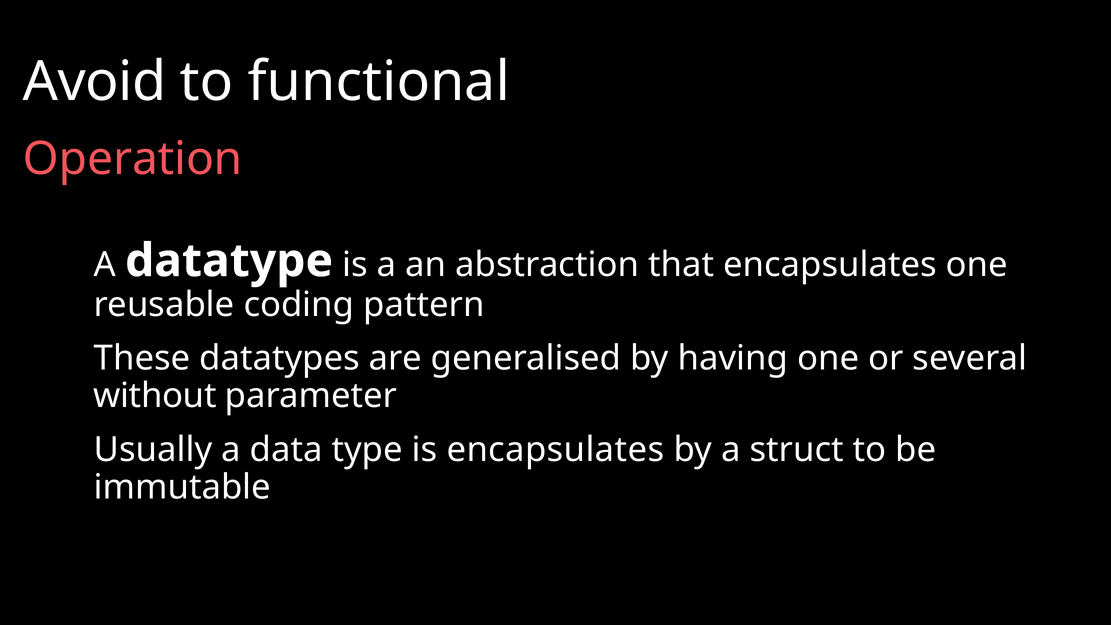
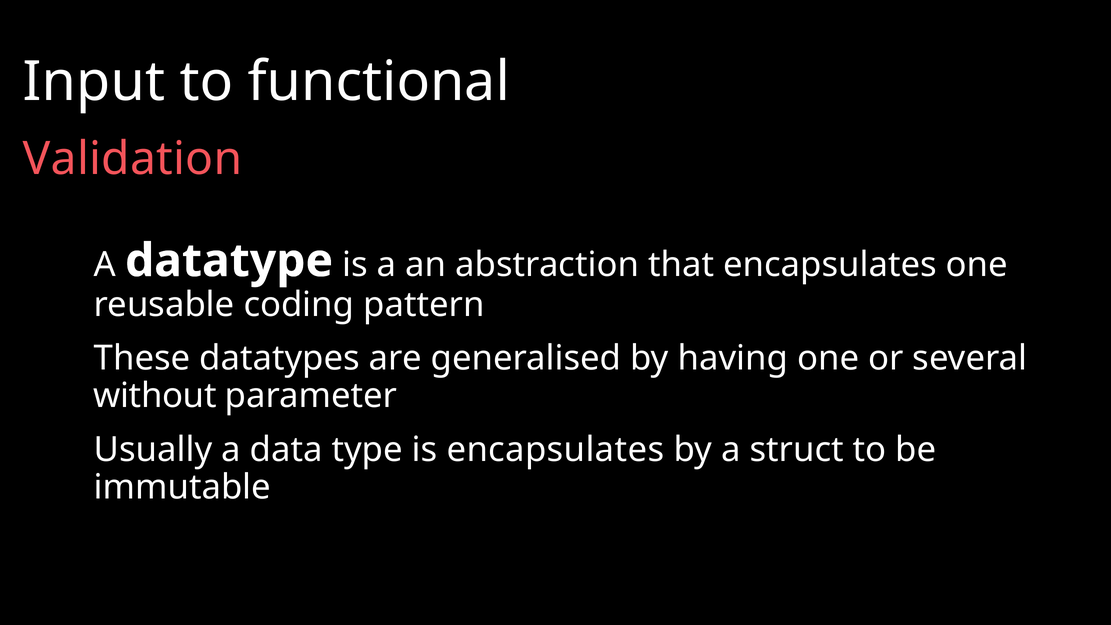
Avoid: Avoid -> Input (94, 82)
Operation: Operation -> Validation (133, 159)
